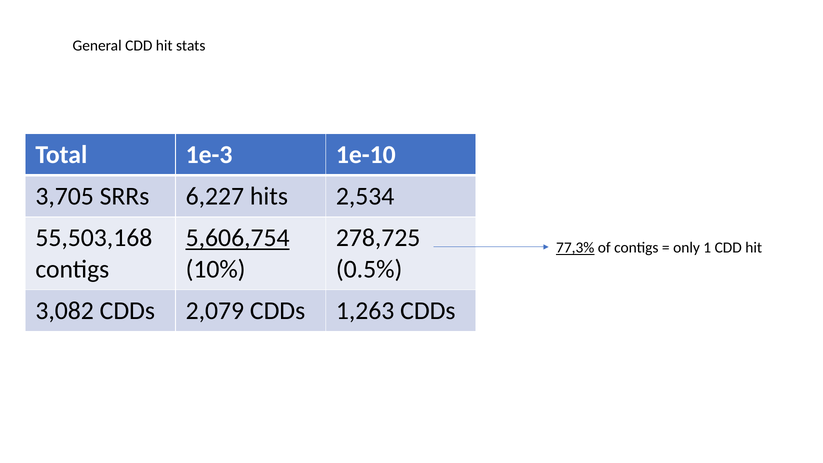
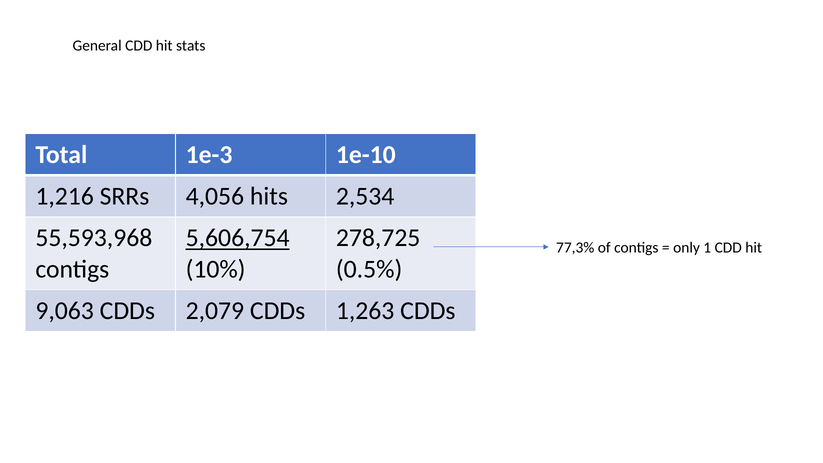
3,705: 3,705 -> 1,216 (65, 196)
6,227: 6,227 -> 4,056 (215, 196)
55,503,168: 55,503,168 -> 55,593,968 (94, 238)
77,3% underline: present -> none (575, 248)
3,082: 3,082 -> 9,063 (65, 311)
